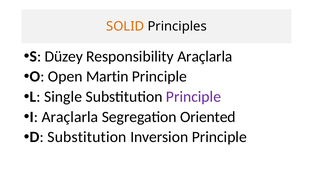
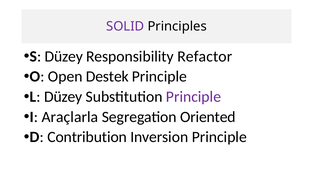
SOLID colour: orange -> purple (125, 26)
Responsibility Araçlarla: Araçlarla -> Refactor (205, 56)
Martin: Martin -> Destek (107, 77)
L Single: Single -> Düzey (63, 97)
D Substitution: Substitution -> Contribution (87, 137)
